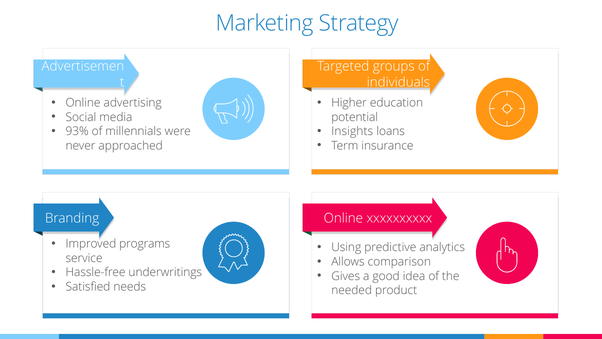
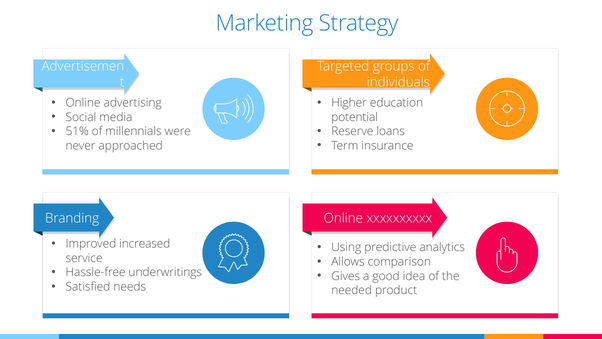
93%: 93% -> 51% (77, 131)
Insights: Insights -> Reserve (352, 131)
programs: programs -> increased (145, 244)
